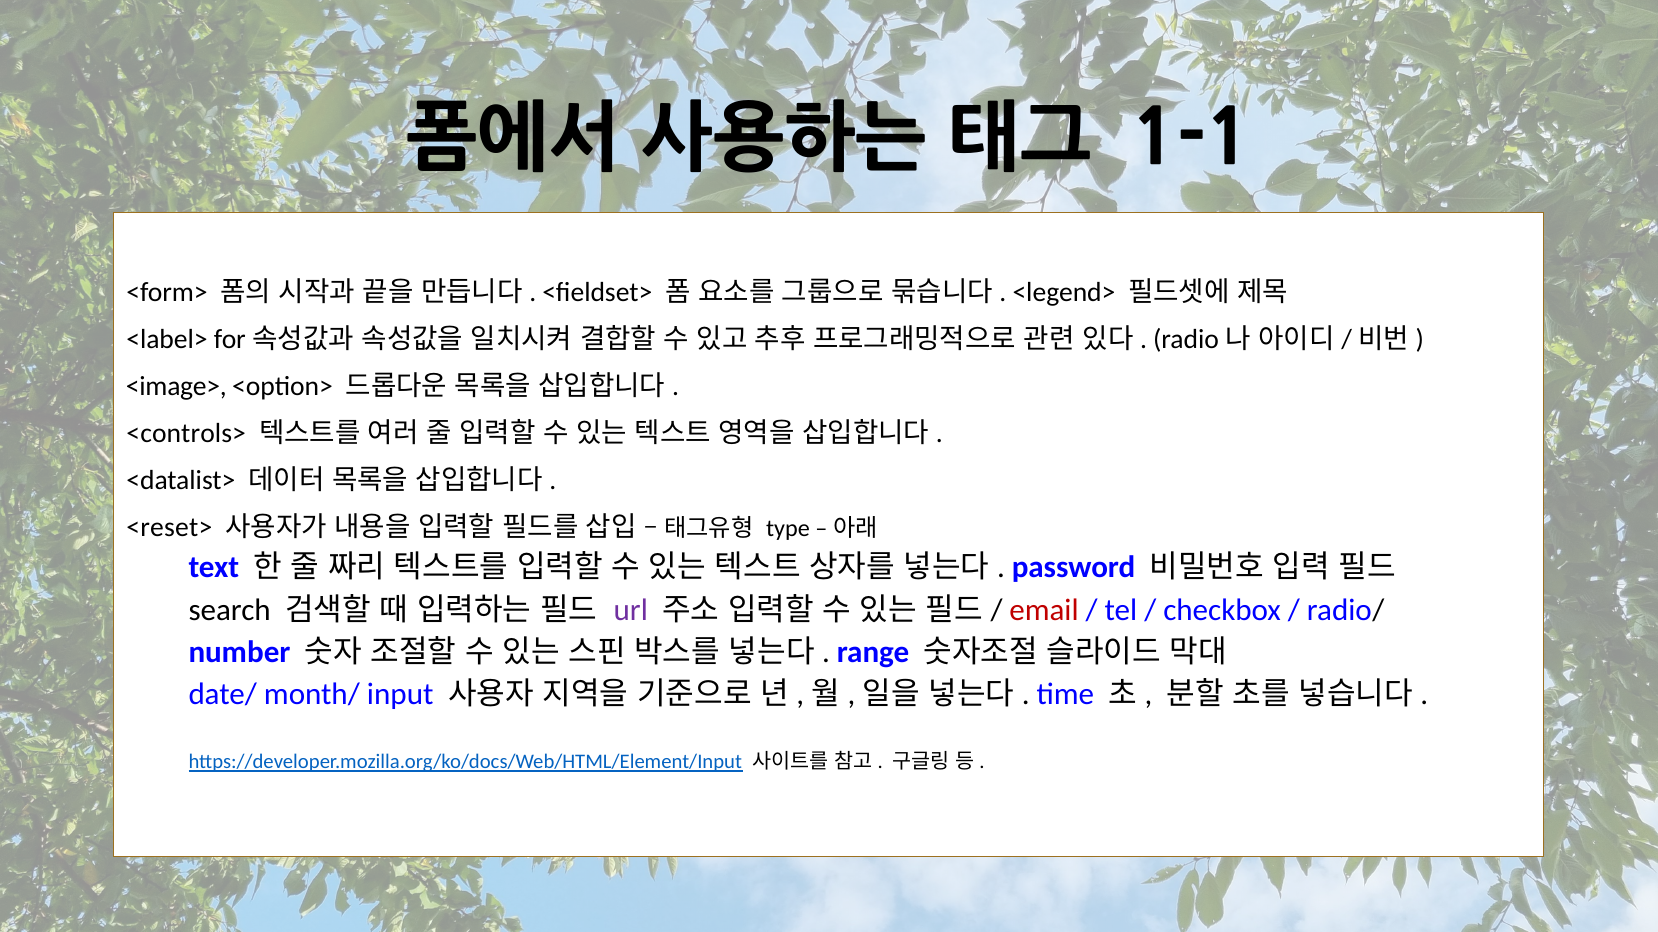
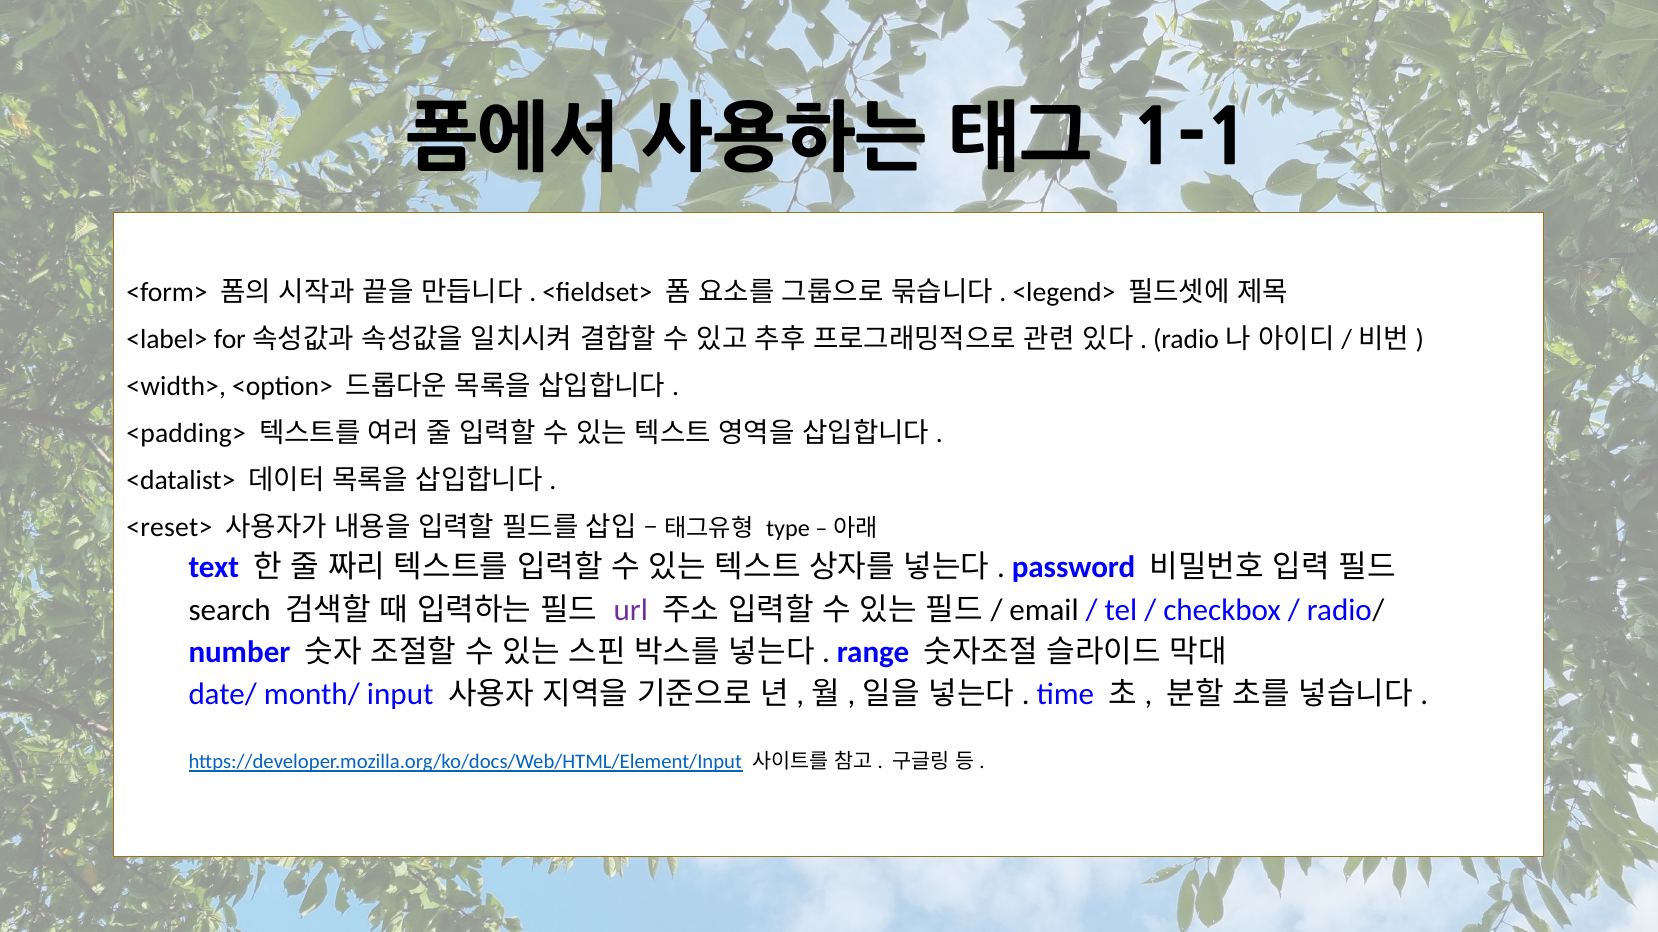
<image>: <image> -> <width> (176, 387)
<controls>: <controls> -> <padding> (186, 434)
email colour: red -> black (1044, 610)
